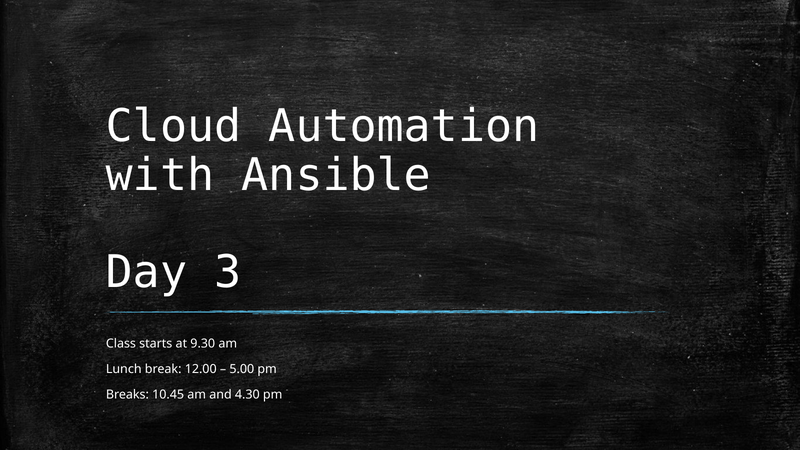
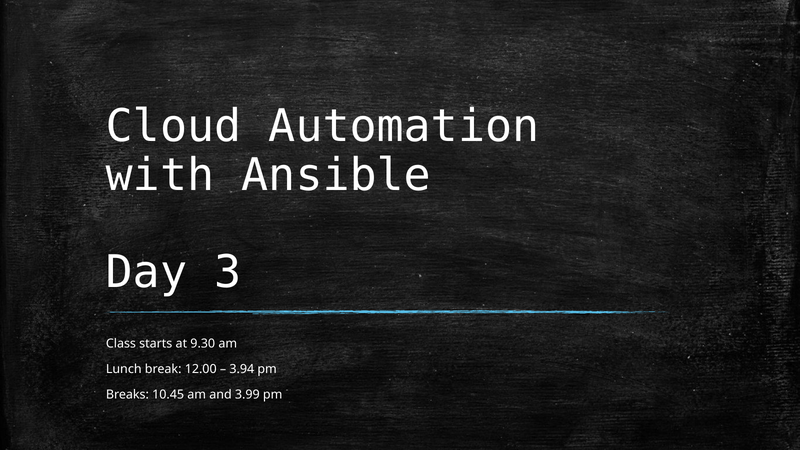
5.00: 5.00 -> 3.94 (242, 369)
4.30: 4.30 -> 3.99 (247, 395)
